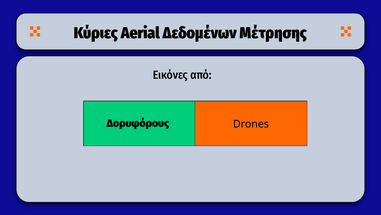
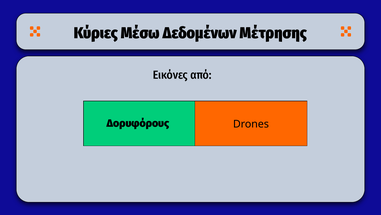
Aerial: Aerial -> Μέσω (140, 33)
